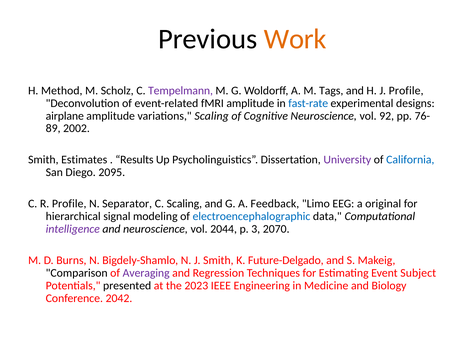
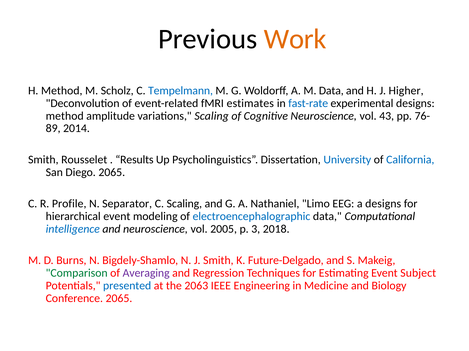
Tempelmann colour: purple -> blue (181, 91)
M Tags: Tags -> Data (331, 91)
J Profile: Profile -> Higher (406, 91)
fMRI amplitude: amplitude -> estimates (250, 103)
airplane: airplane -> method (65, 116)
92: 92 -> 43 (387, 116)
2002: 2002 -> 2014 (76, 129)
Estimates: Estimates -> Rousselet (84, 160)
University colour: purple -> blue (347, 160)
Diego 2095: 2095 -> 2065 (112, 173)
Feedback: Feedback -> Nathaniel (275, 204)
a original: original -> designs (383, 204)
hierarchical signal: signal -> event (117, 217)
intelligence colour: purple -> blue (73, 230)
2044: 2044 -> 2005 (224, 230)
2070: 2070 -> 2018 (276, 230)
Comparison colour: black -> green (77, 274)
presented colour: black -> blue (127, 286)
2023: 2023 -> 2063 (196, 286)
Conference 2042: 2042 -> 2065 (119, 299)
